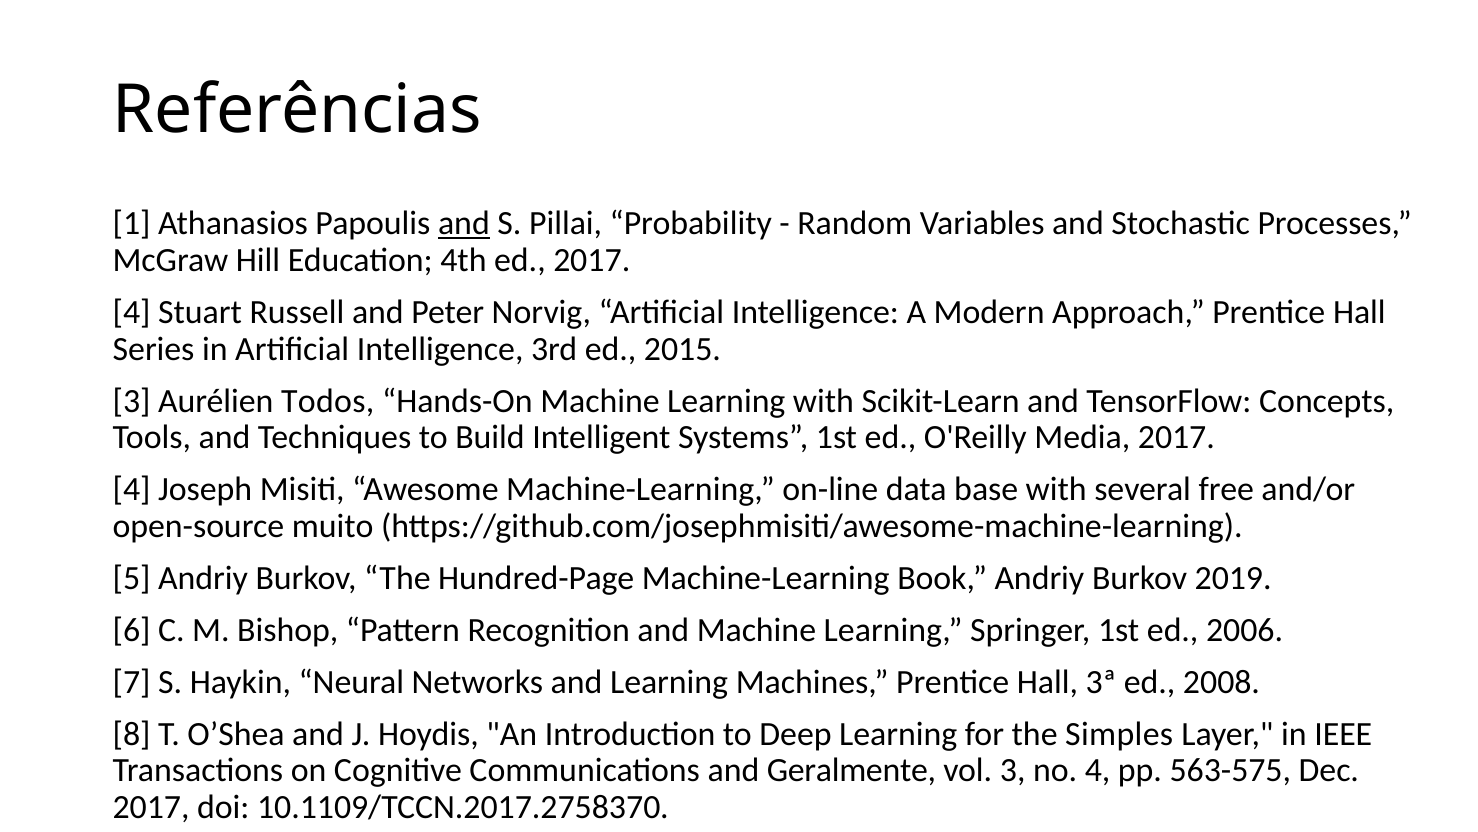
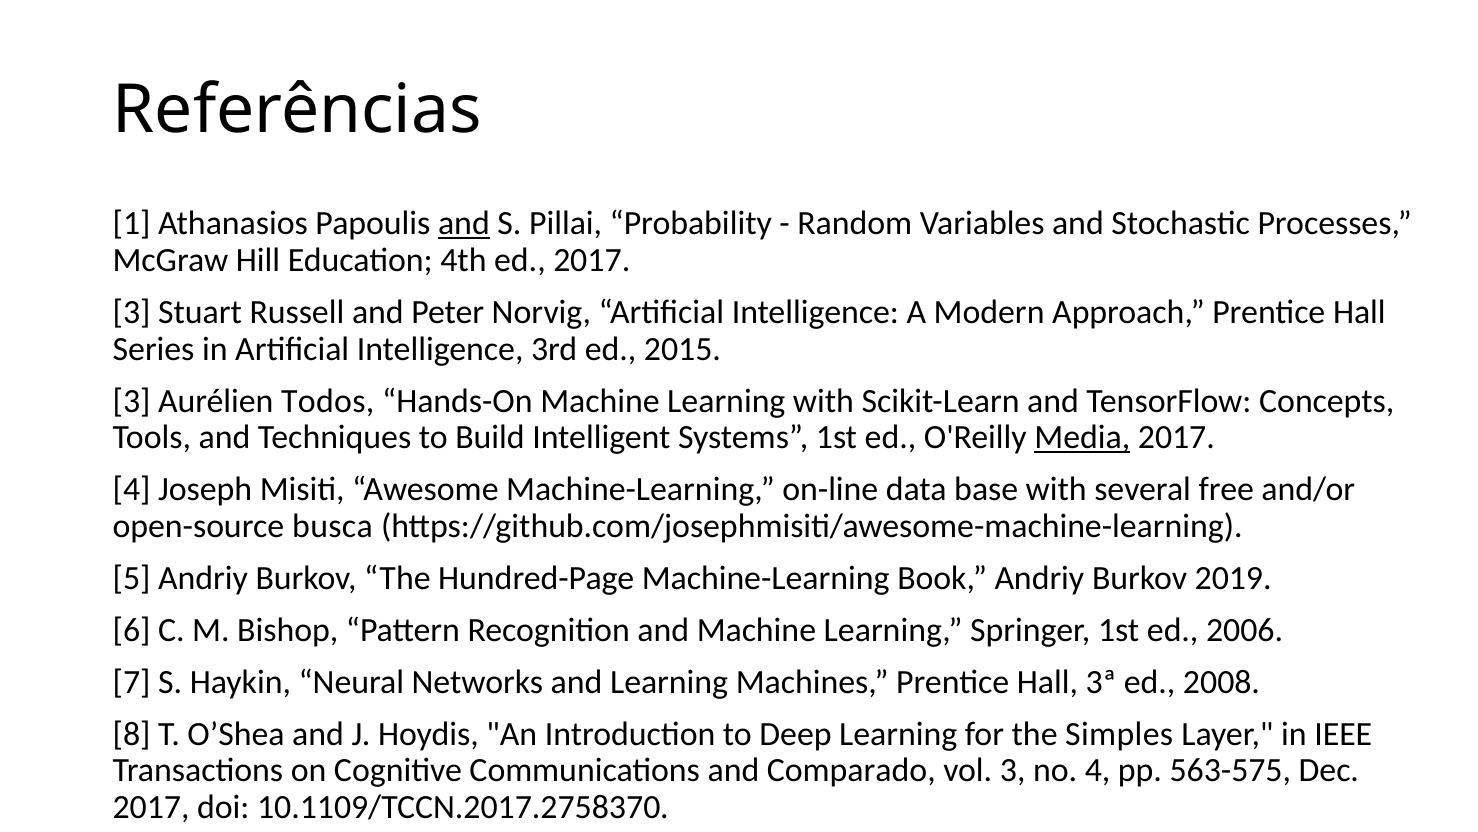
4: 4 -> 3 (132, 312)
Media underline: none -> present (1082, 437)
muito: muito -> busca (333, 526)
Geralmente: Geralmente -> Comparado (851, 770)
